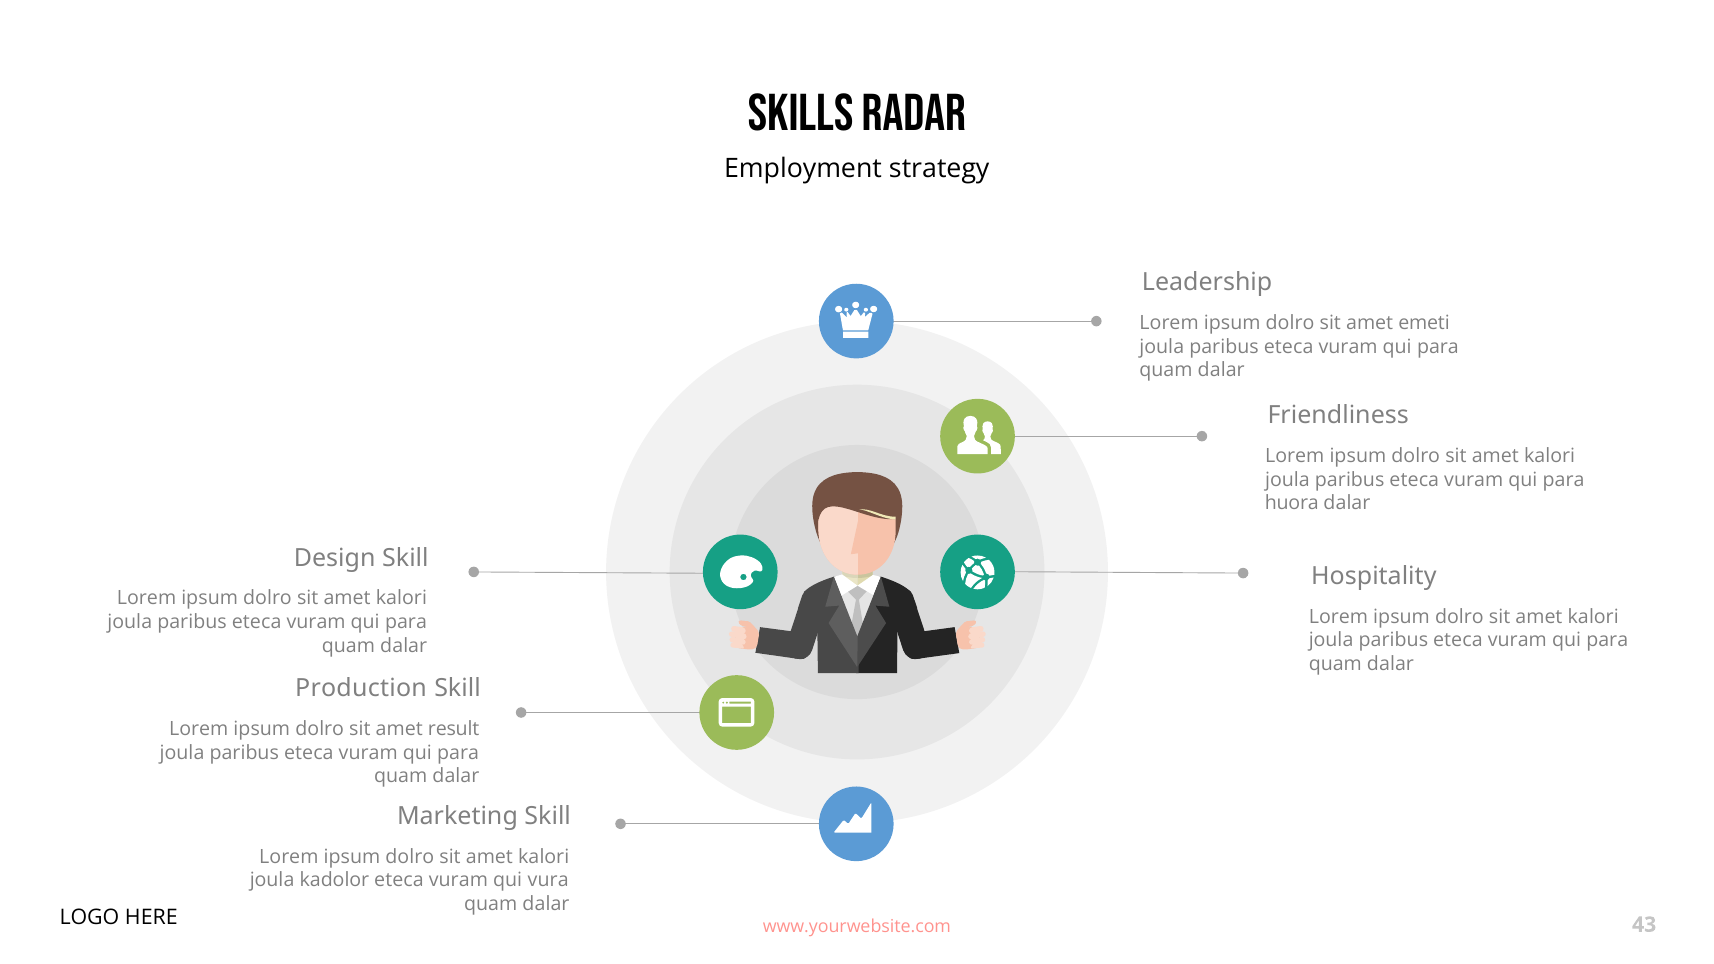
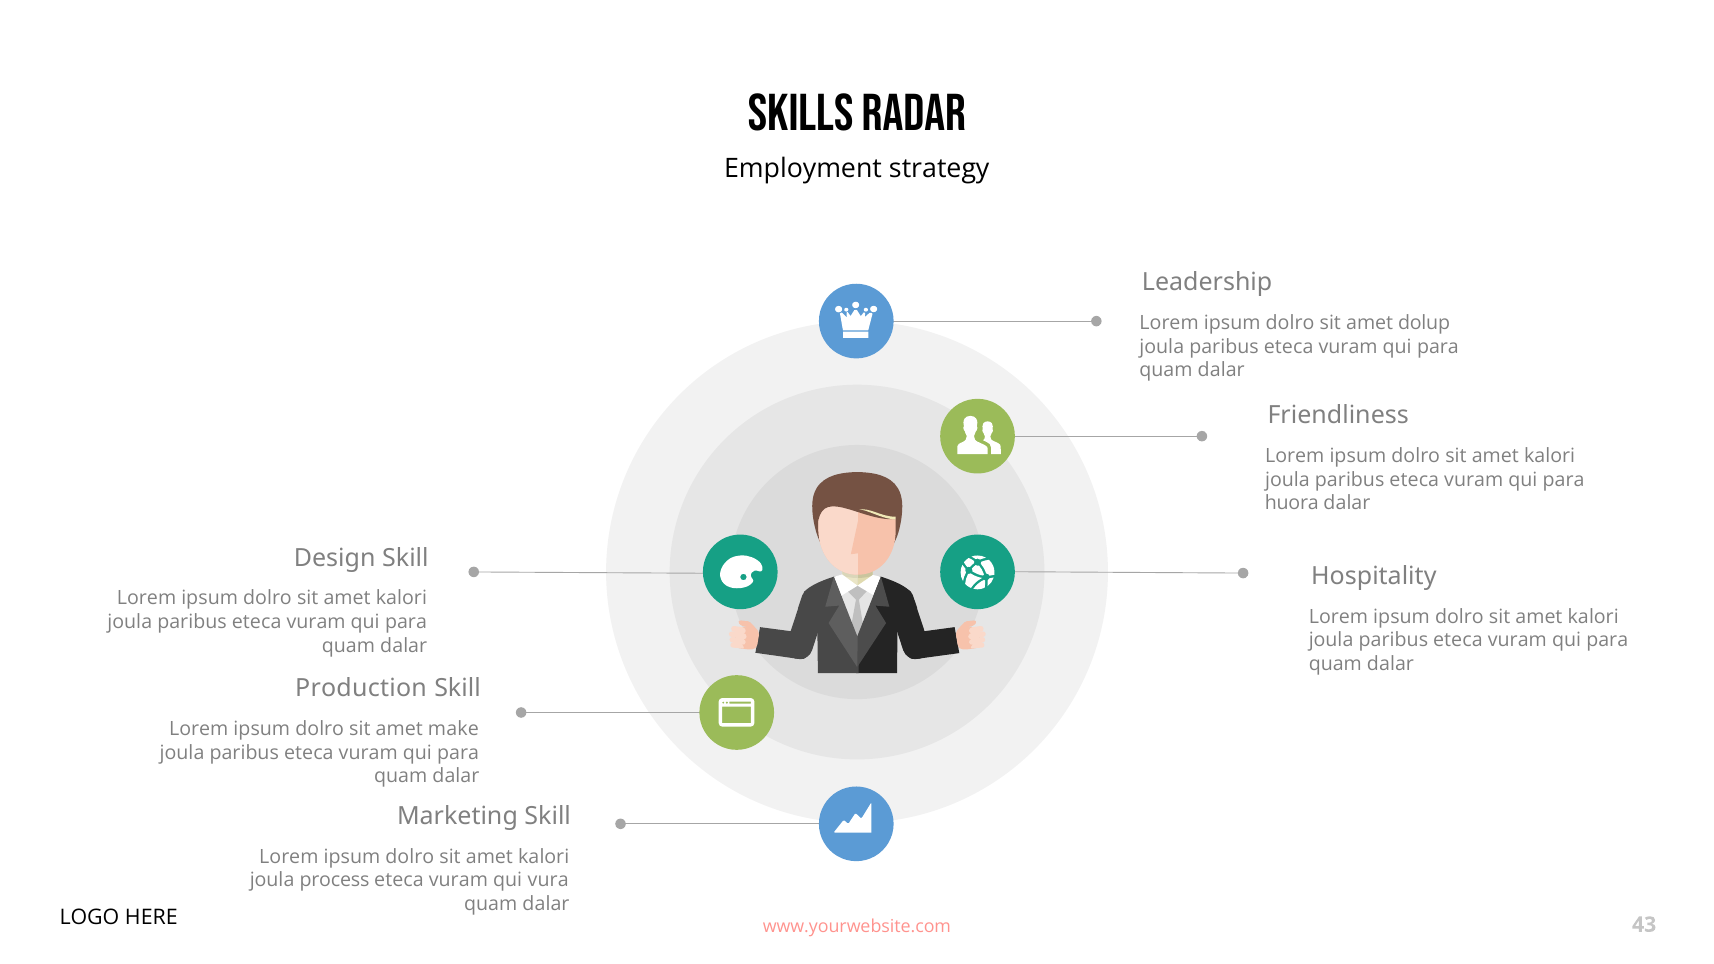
emeti: emeti -> dolup (1424, 323)
result: result -> make (453, 729)
kadolor: kadolor -> process (334, 880)
